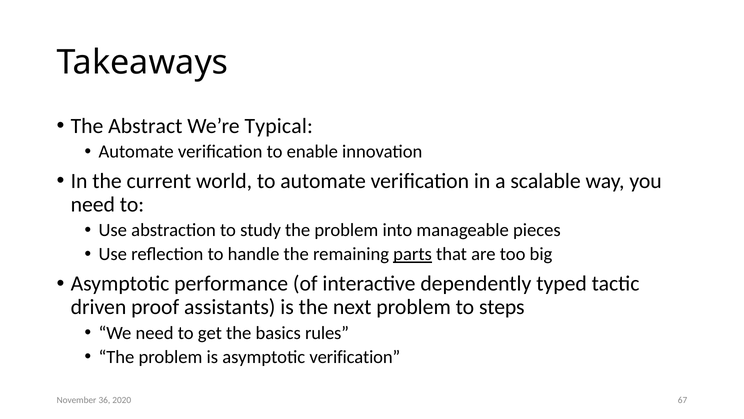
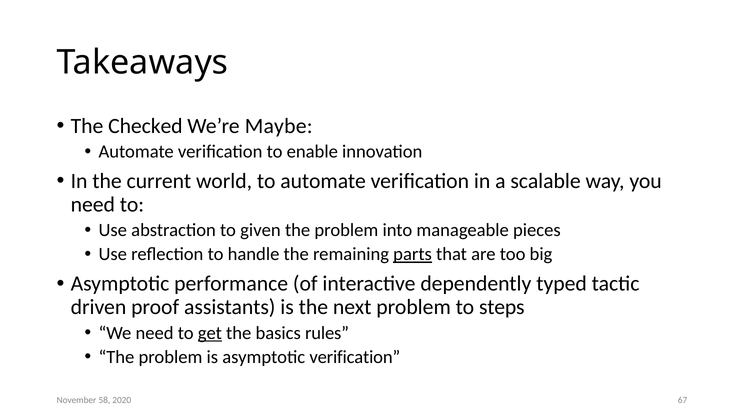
Abstract: Abstract -> Checked (145, 126)
Typical: Typical -> Maybe (279, 126)
study: study -> given (260, 230)
get underline: none -> present (210, 333)
36: 36 -> 58 (104, 400)
